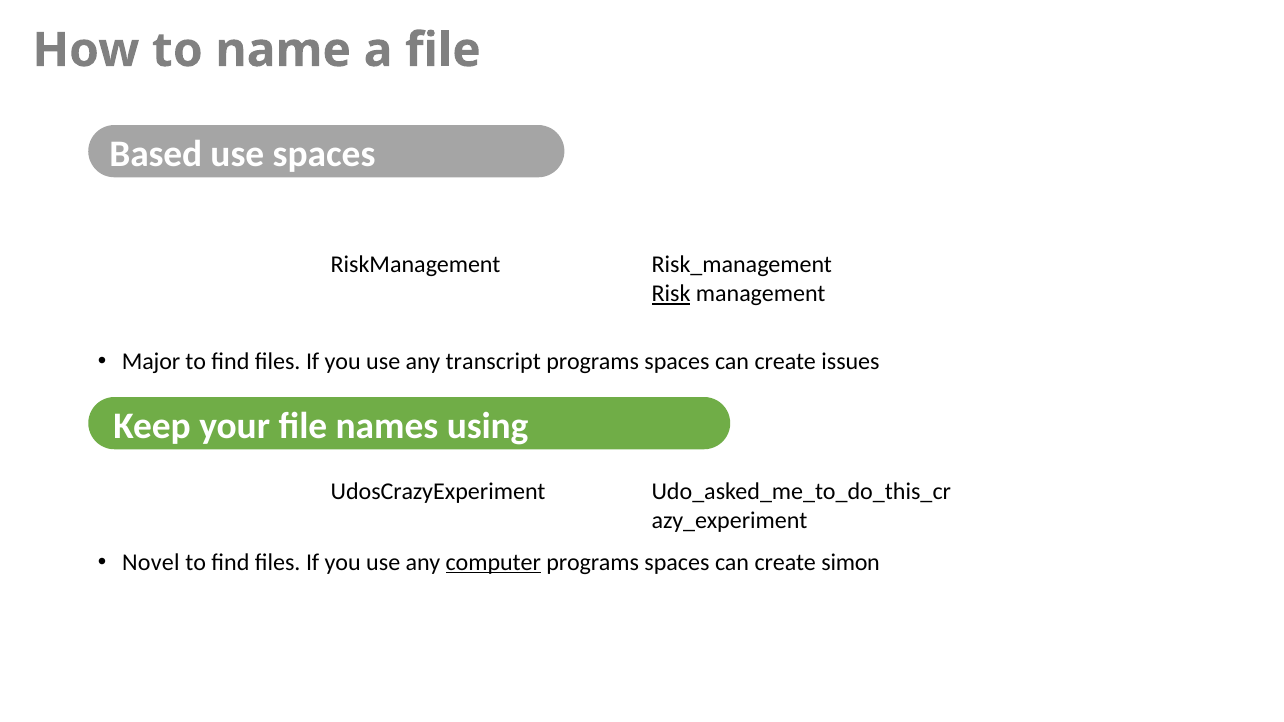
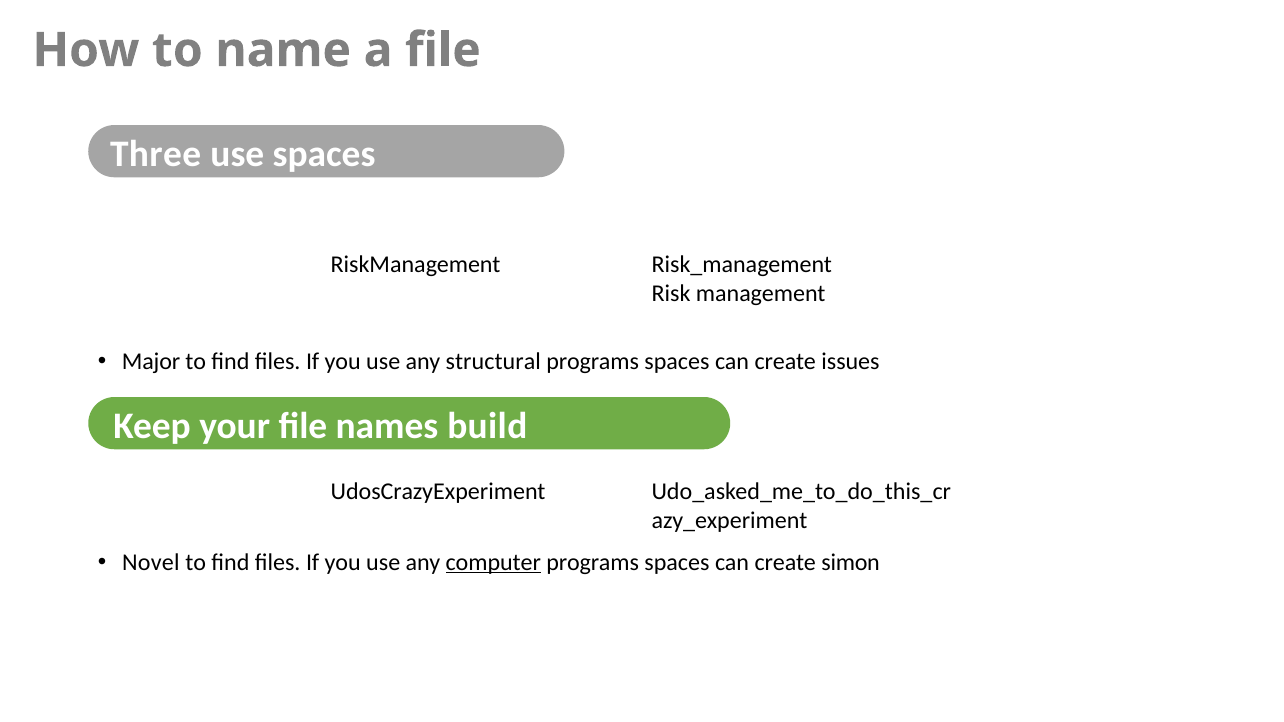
Based: Based -> Three (156, 154)
Risk underline: present -> none (671, 294)
transcript: transcript -> structural (493, 361)
using: using -> build (487, 427)
